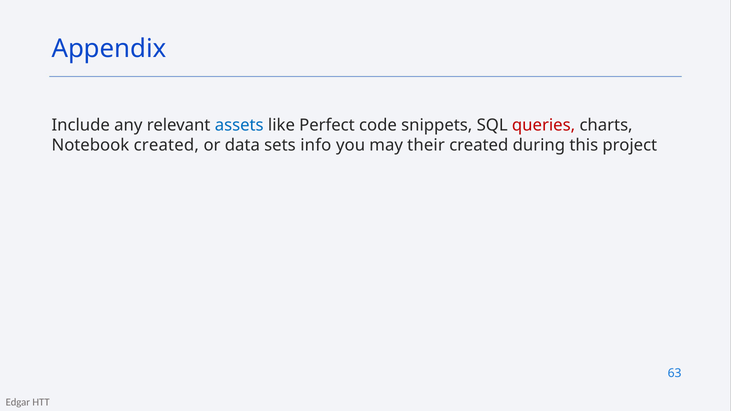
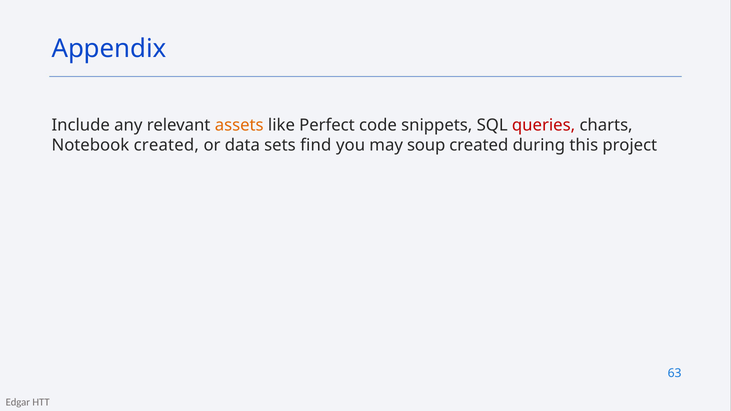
assets colour: blue -> orange (239, 125)
info: info -> find (316, 145)
their: their -> soup (426, 145)
